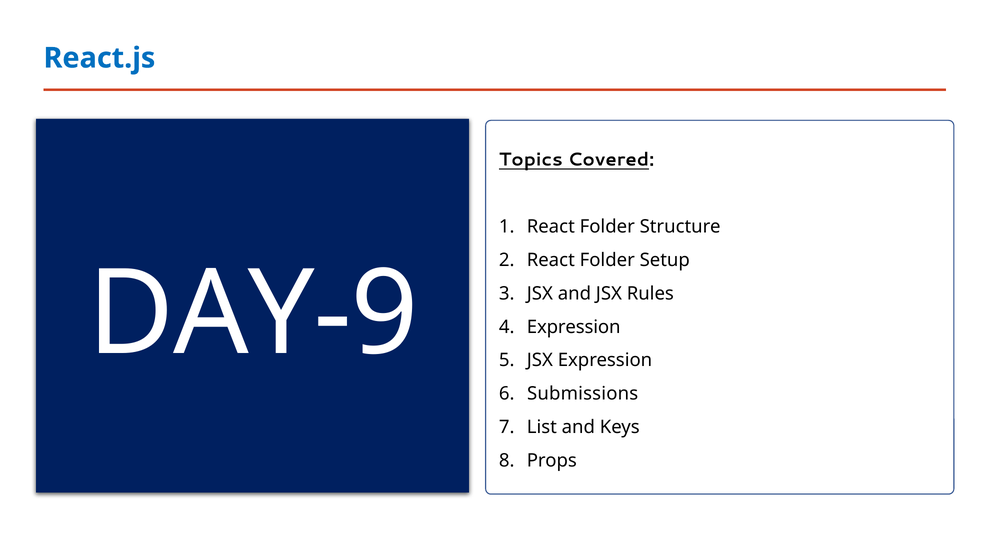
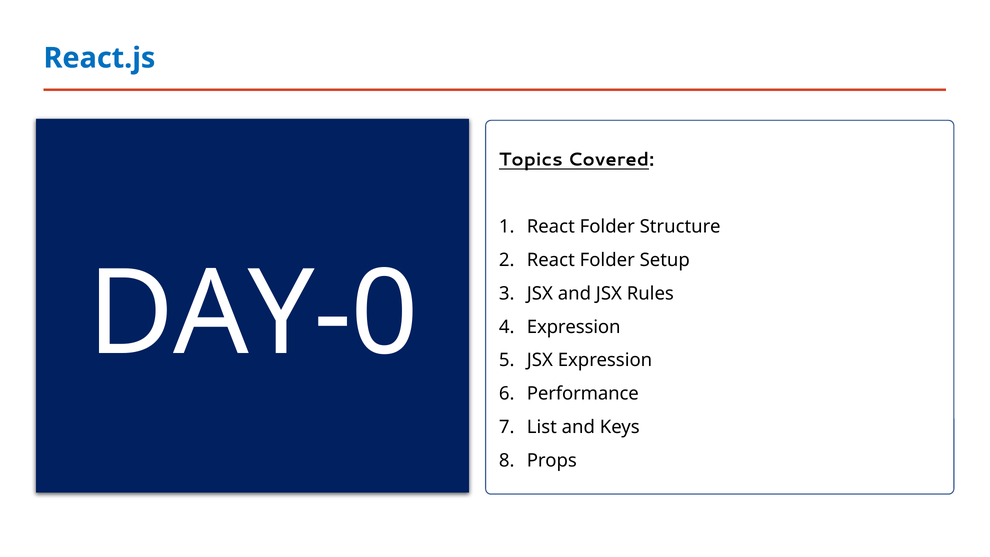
DAY-9: DAY-9 -> DAY-0 (253, 314)
Submissions: Submissions -> Performance (583, 394)
